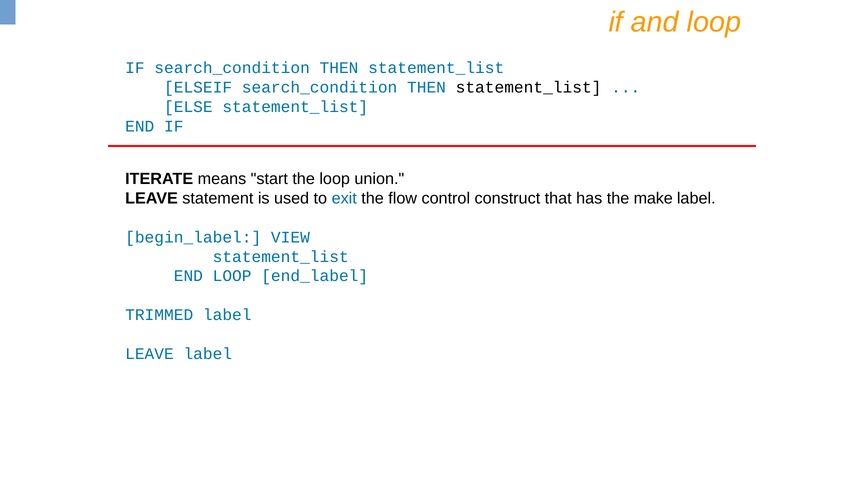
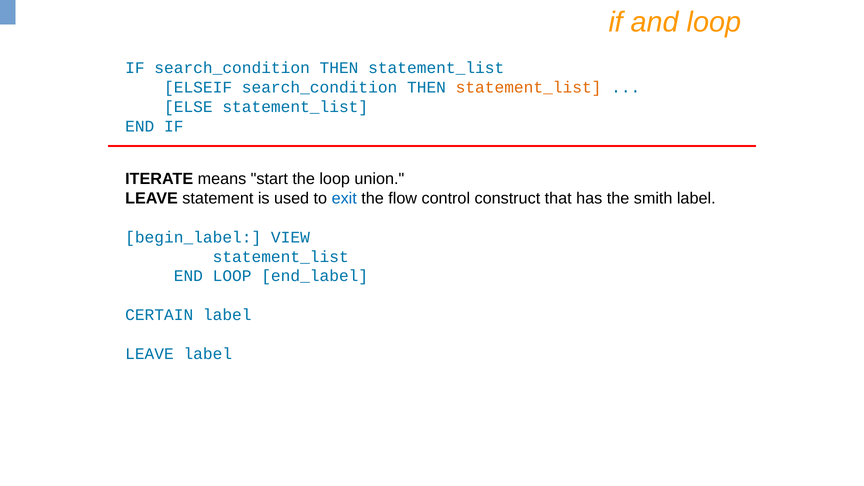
statement_list colour: black -> orange (529, 87)
make: make -> smith (653, 198)
TRIMMED: TRIMMED -> CERTAIN (159, 315)
